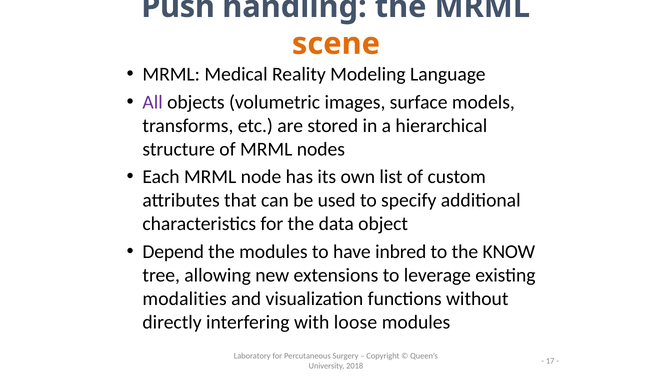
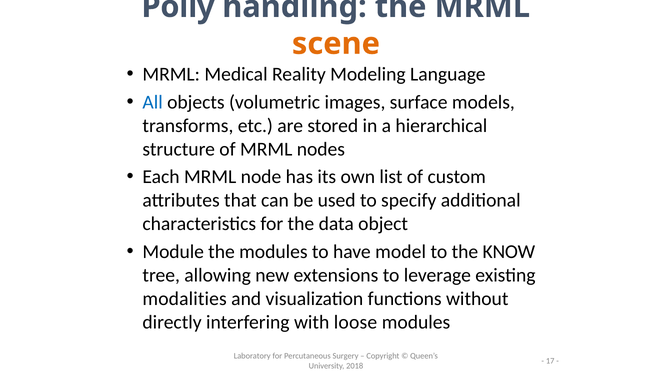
Push: Push -> Polly (178, 7)
All colour: purple -> blue (153, 102)
Depend: Depend -> Module (173, 252)
inbred: inbred -> model (401, 252)
